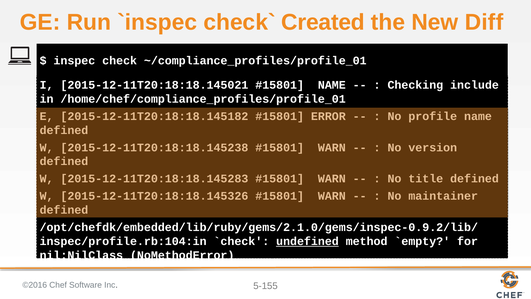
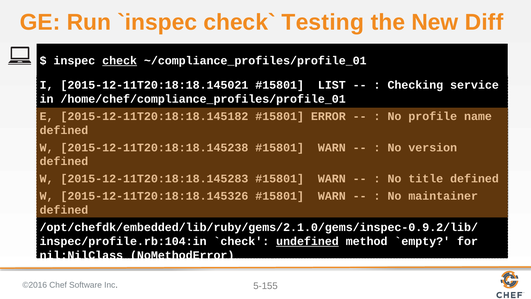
Created: Created -> Testing (323, 22)
check underline: none -> present (120, 60)
NAME: NAME -> LIST (332, 85)
include: include -> service (474, 85)
